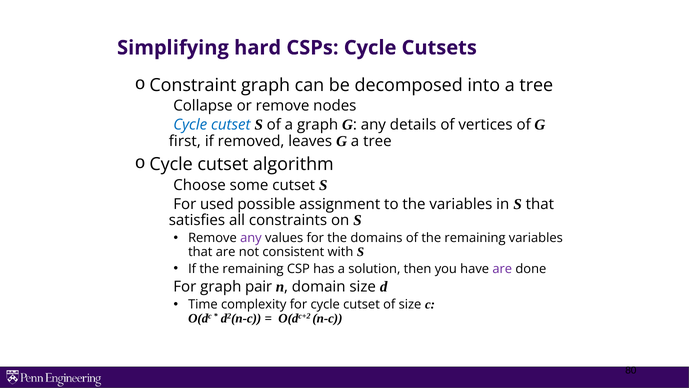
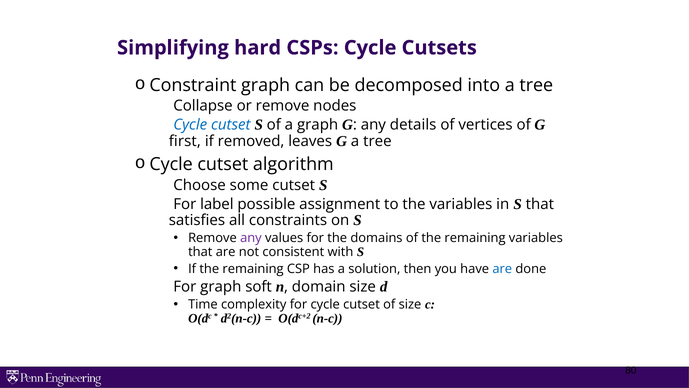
used: used -> label (217, 204)
are colour: purple -> blue (502, 269)
pair: pair -> soft (259, 286)
